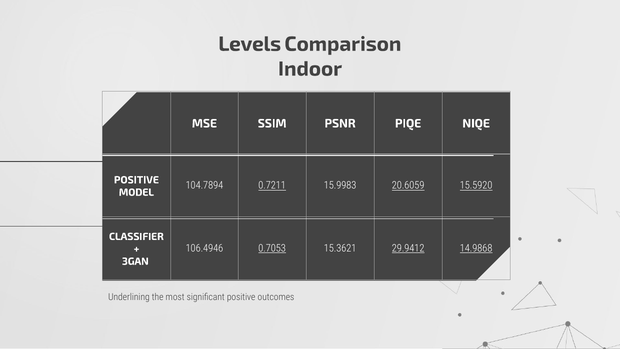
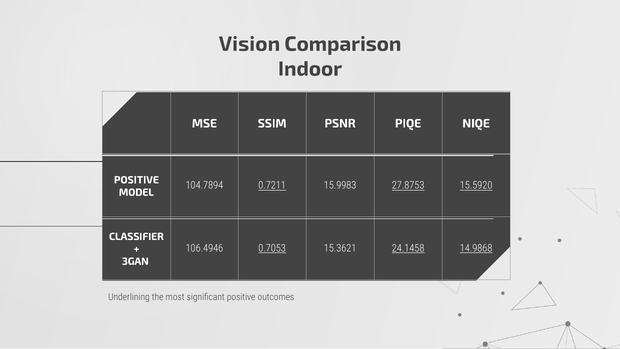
Levels: Levels -> Vision (249, 44)
20.6059: 20.6059 -> 27.8753 (408, 185)
29.9412: 29.9412 -> 24.1458 (408, 248)
